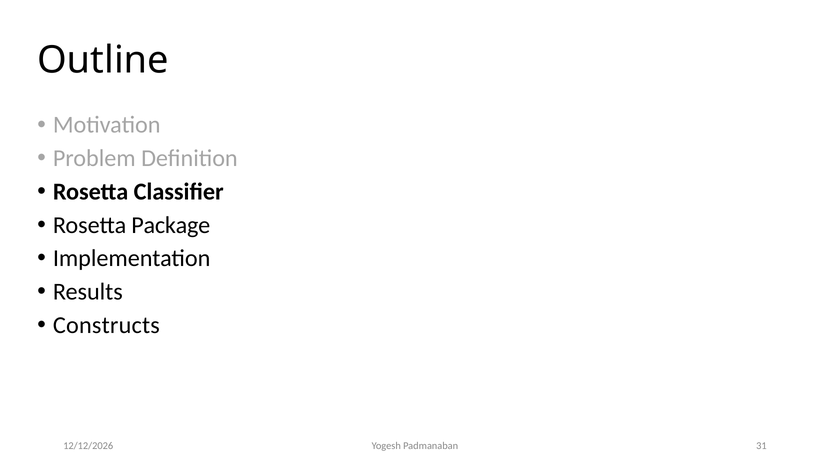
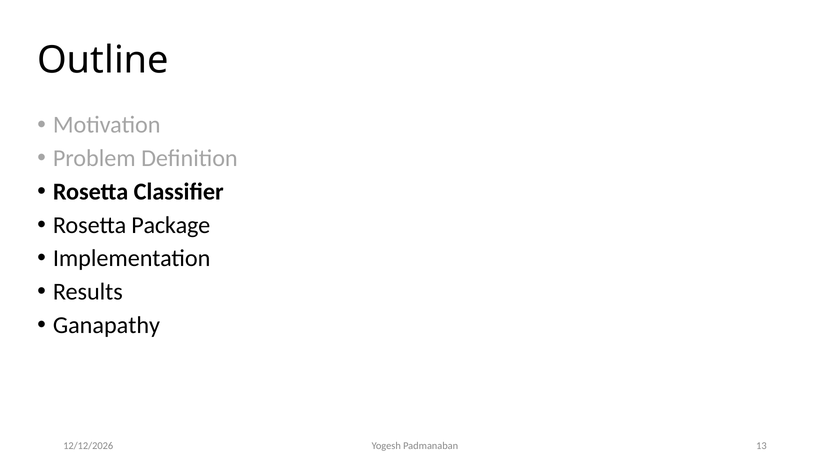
Constructs: Constructs -> Ganapathy (106, 325)
31: 31 -> 13 (761, 446)
